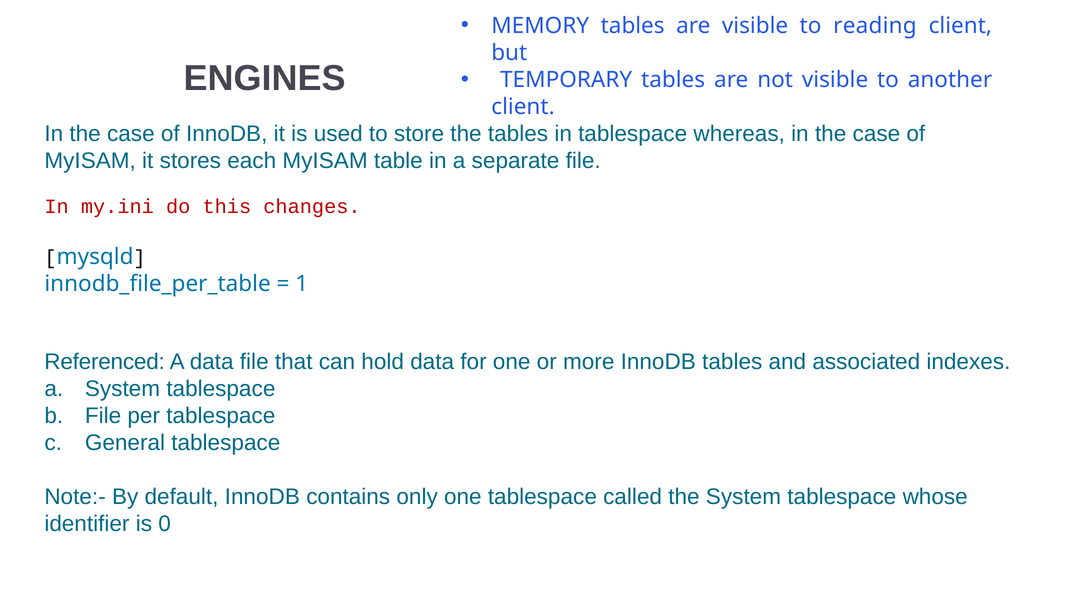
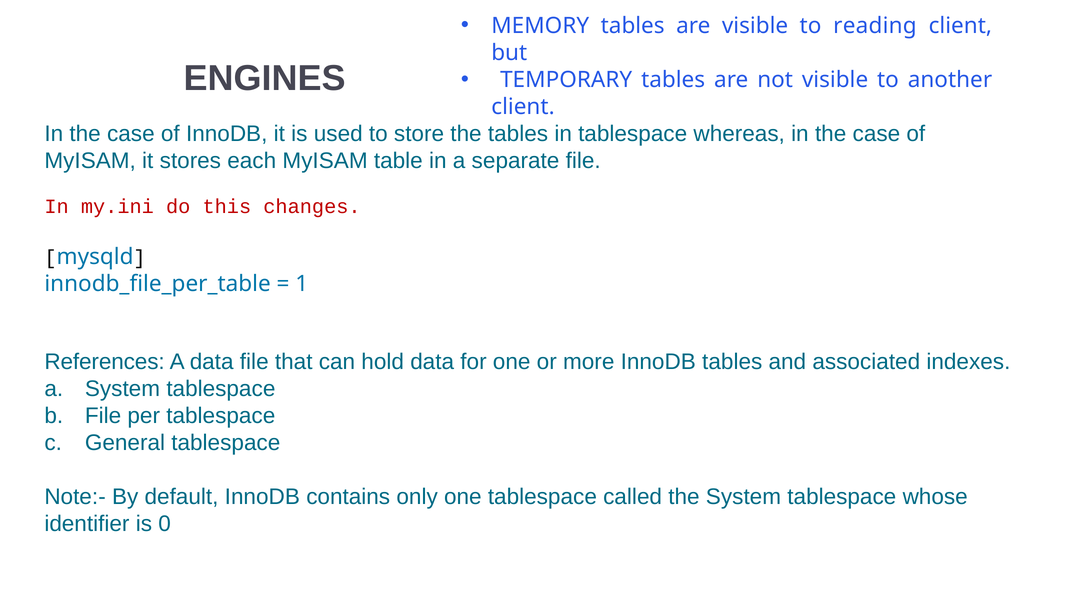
Referenced: Referenced -> References (105, 362)
